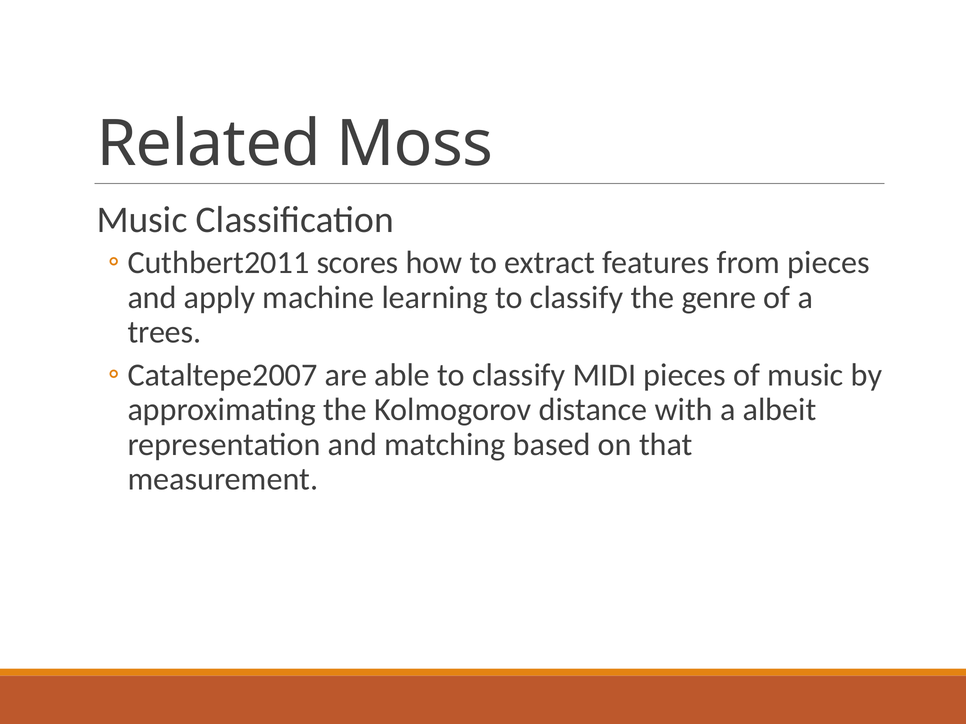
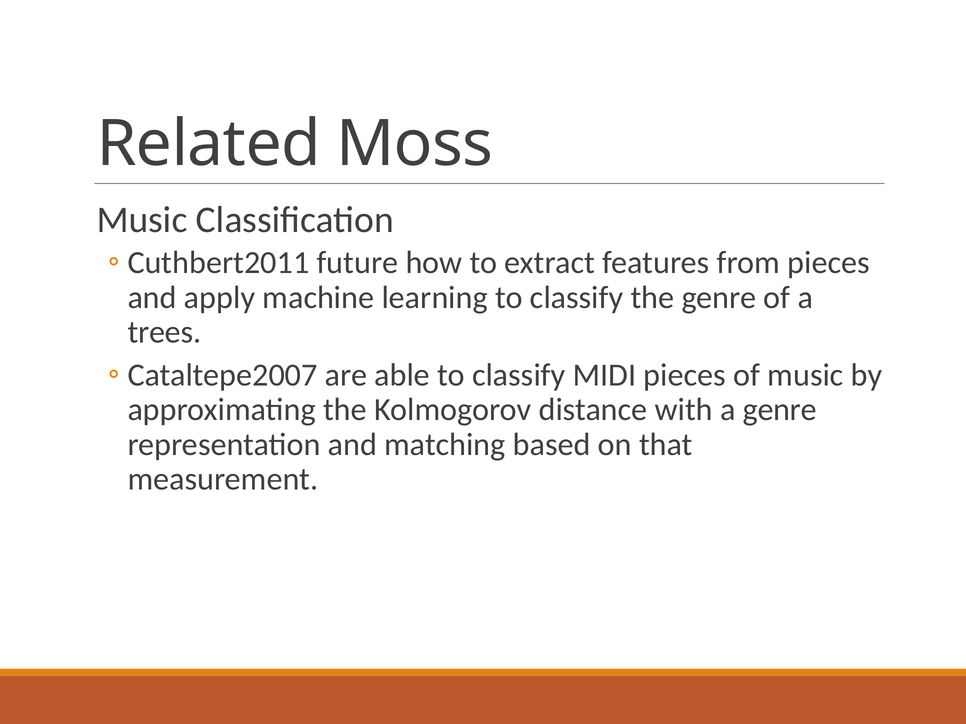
scores: scores -> future (357, 263)
a albeit: albeit -> genre (780, 410)
